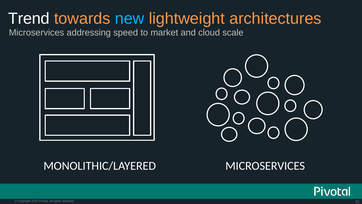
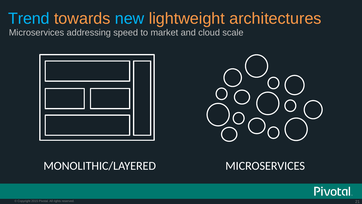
Trend colour: white -> light blue (29, 19)
